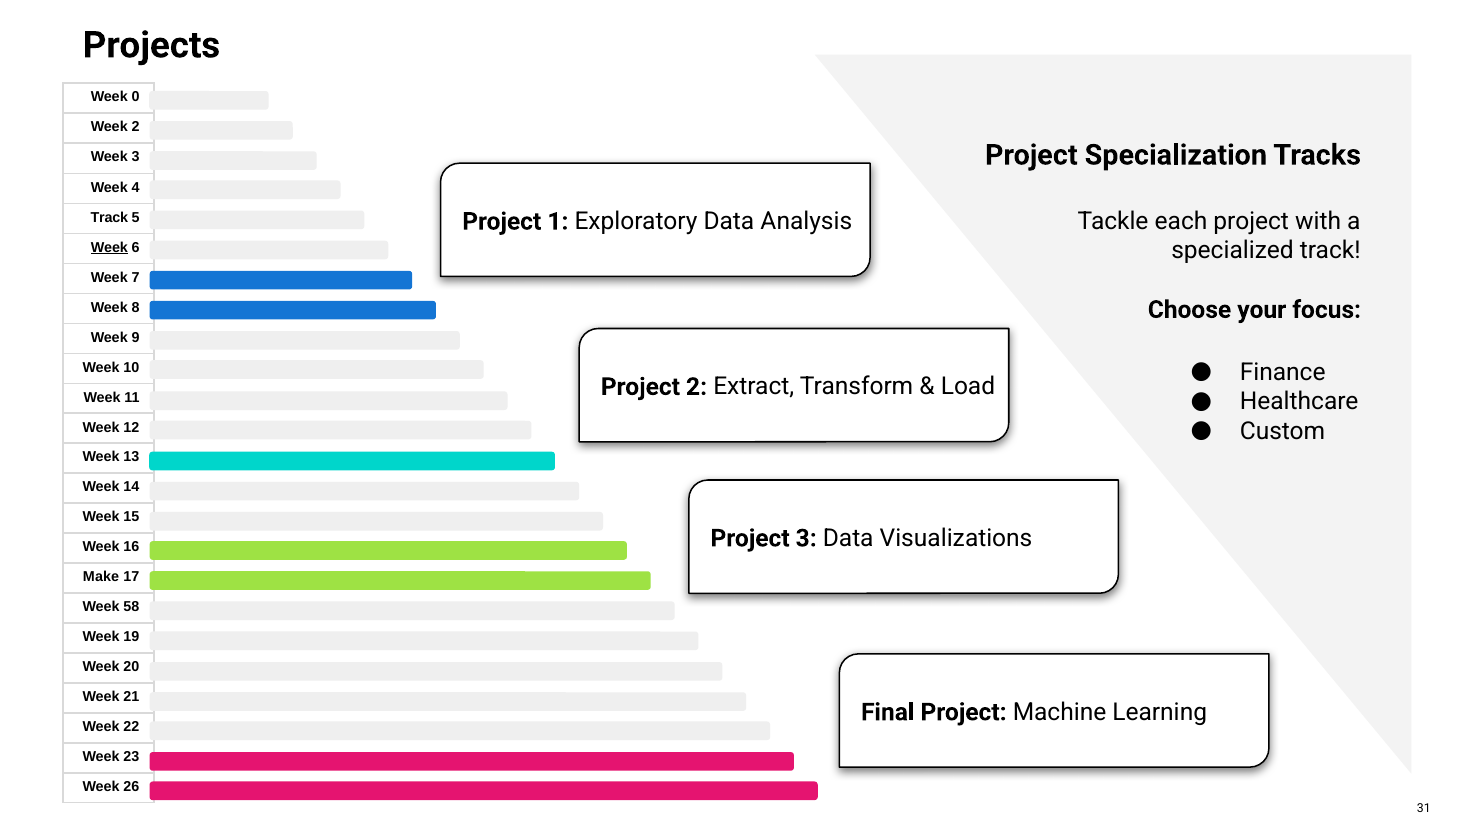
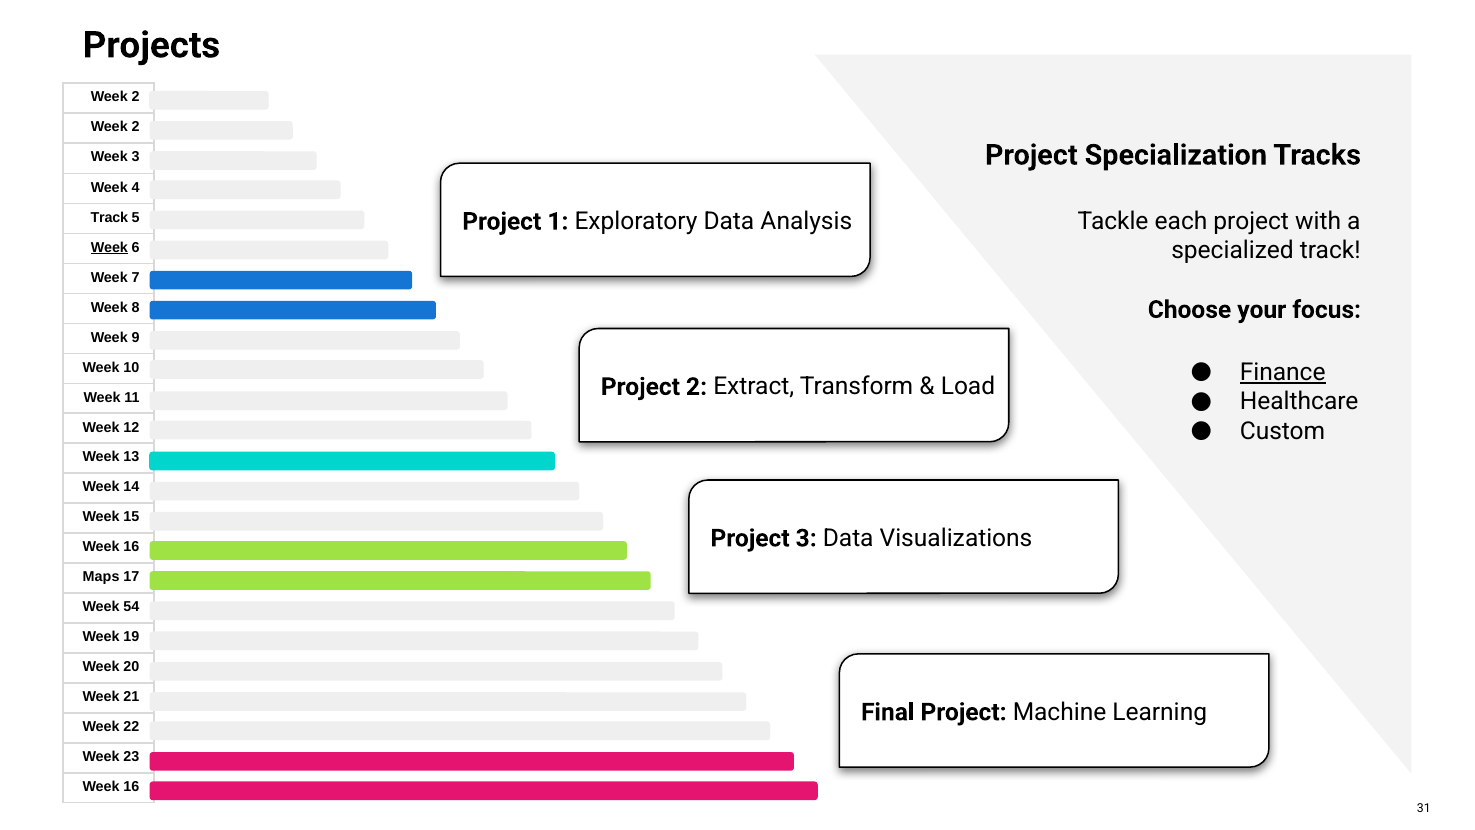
0: 0 -> 2 (136, 97)
Finance underline: none -> present (1283, 372)
Make: Make -> Maps (101, 577)
58: 58 -> 54 (131, 607)
26: 26 -> 16 (131, 787)
